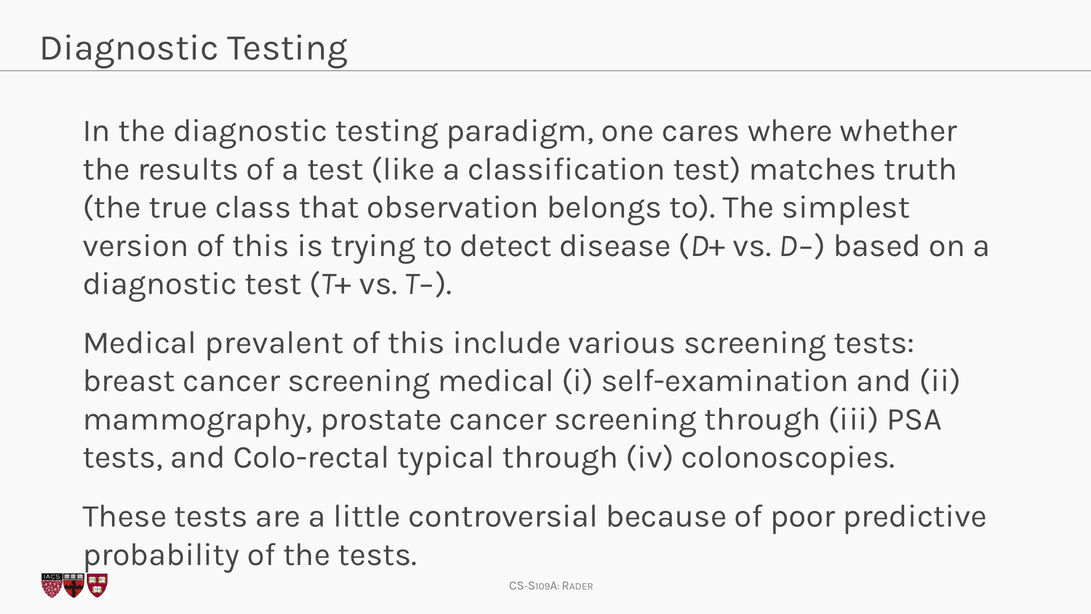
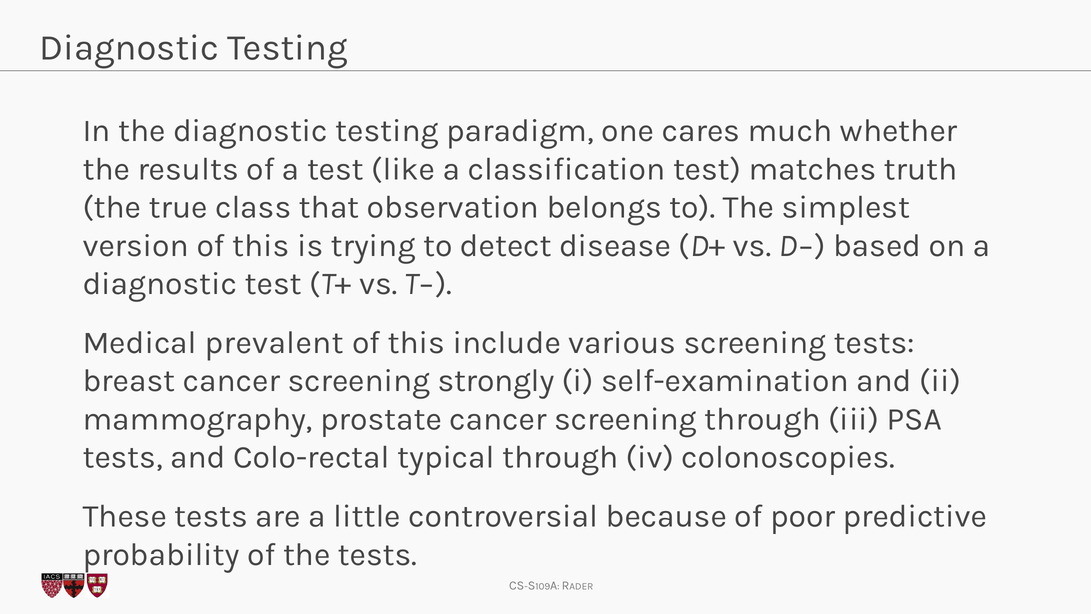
where: where -> much (790, 131)
screening medical: medical -> strongly (496, 381)
